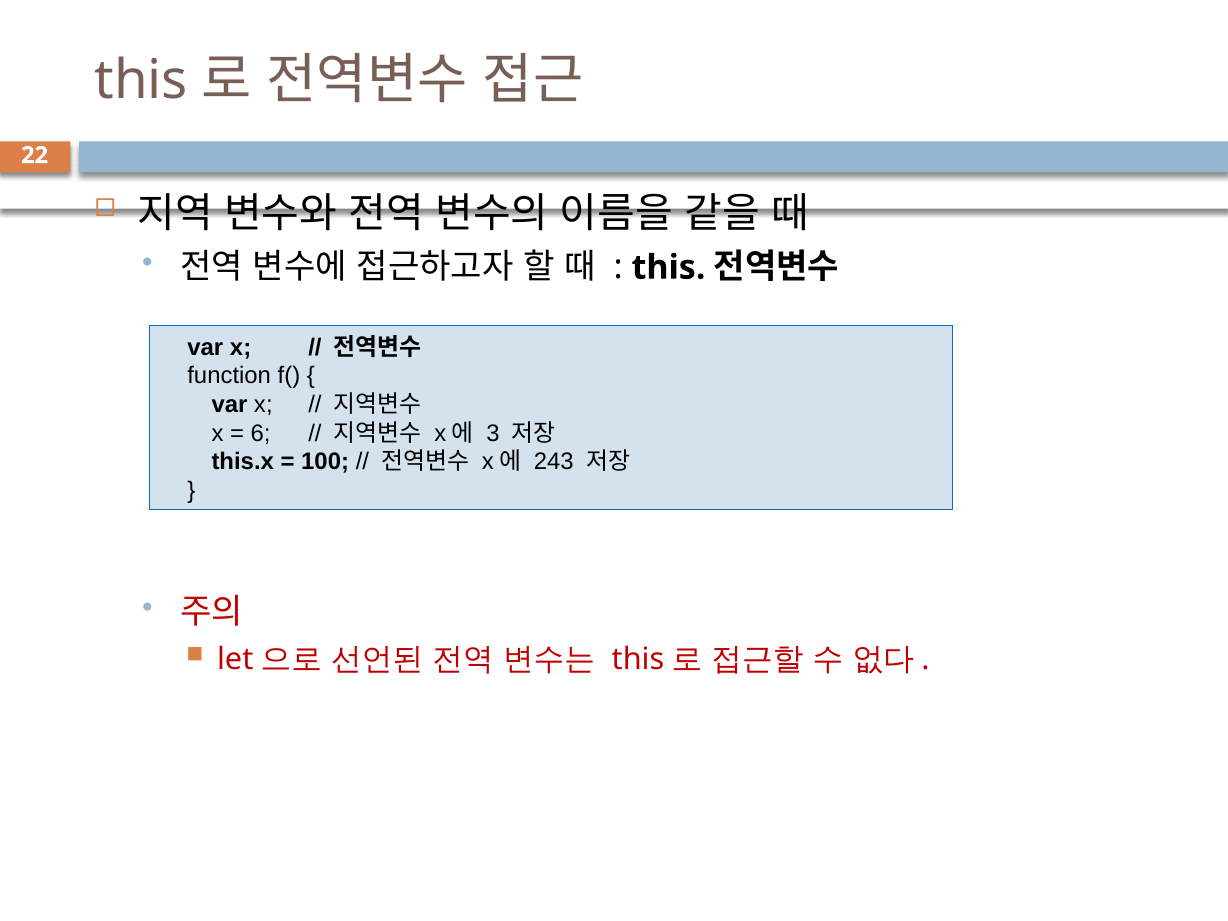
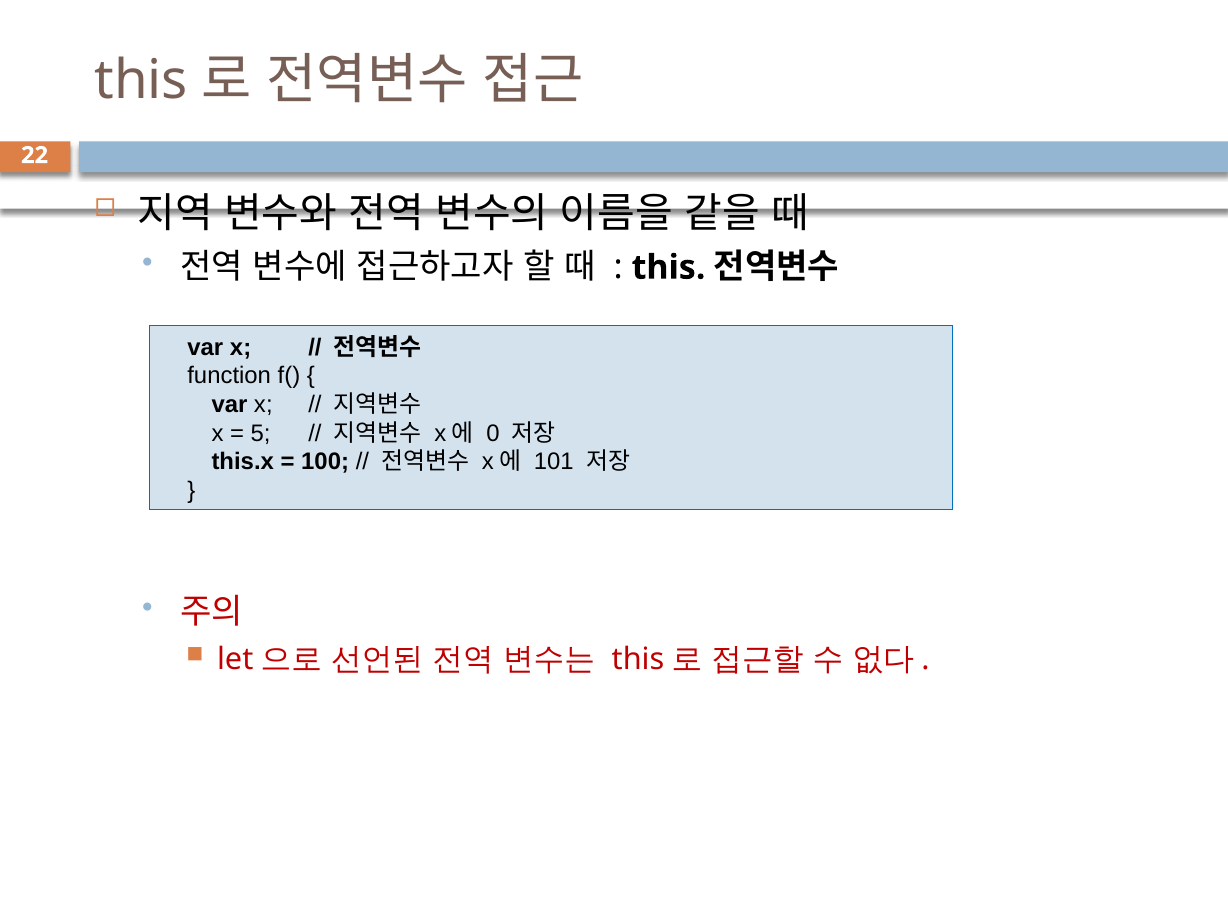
6: 6 -> 5 (261, 433)
3: 3 -> 0 (493, 433)
243: 243 -> 101 (554, 462)
